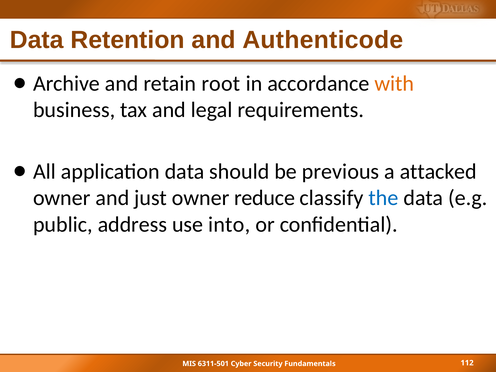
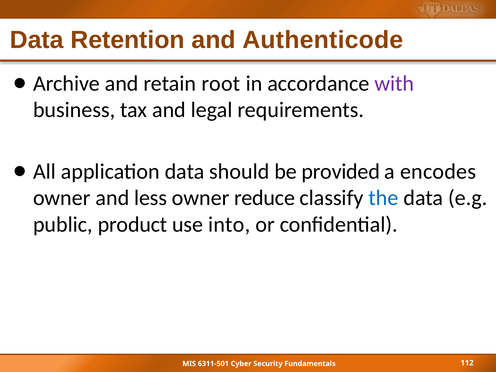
with colour: orange -> purple (394, 83)
previous: previous -> provided (341, 172)
attacked: attacked -> encodes (438, 172)
just: just -> less (151, 198)
address: address -> product (132, 225)
